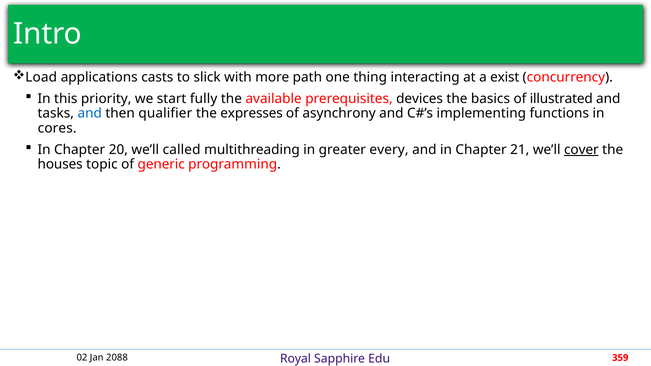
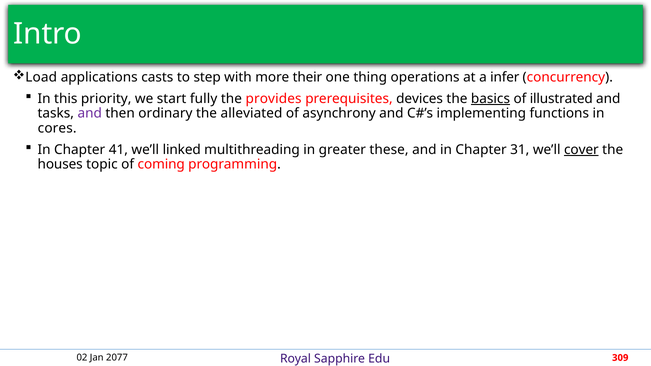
slick: slick -> step (207, 77)
path: path -> their (307, 77)
interacting: interacting -> operations (425, 77)
exist: exist -> infer (505, 77)
available: available -> provides (274, 99)
basics underline: none -> present (490, 99)
and colour: blue -> purple (90, 114)
qualifier: qualifier -> ordinary (165, 114)
expresses: expresses -> alleviated (251, 114)
20: 20 -> 41 (118, 150)
called: called -> linked (182, 150)
every: every -> these (389, 150)
21: 21 -> 31 (520, 150)
generic: generic -> coming (161, 164)
2088: 2088 -> 2077 (117, 358)
359: 359 -> 309 (620, 358)
